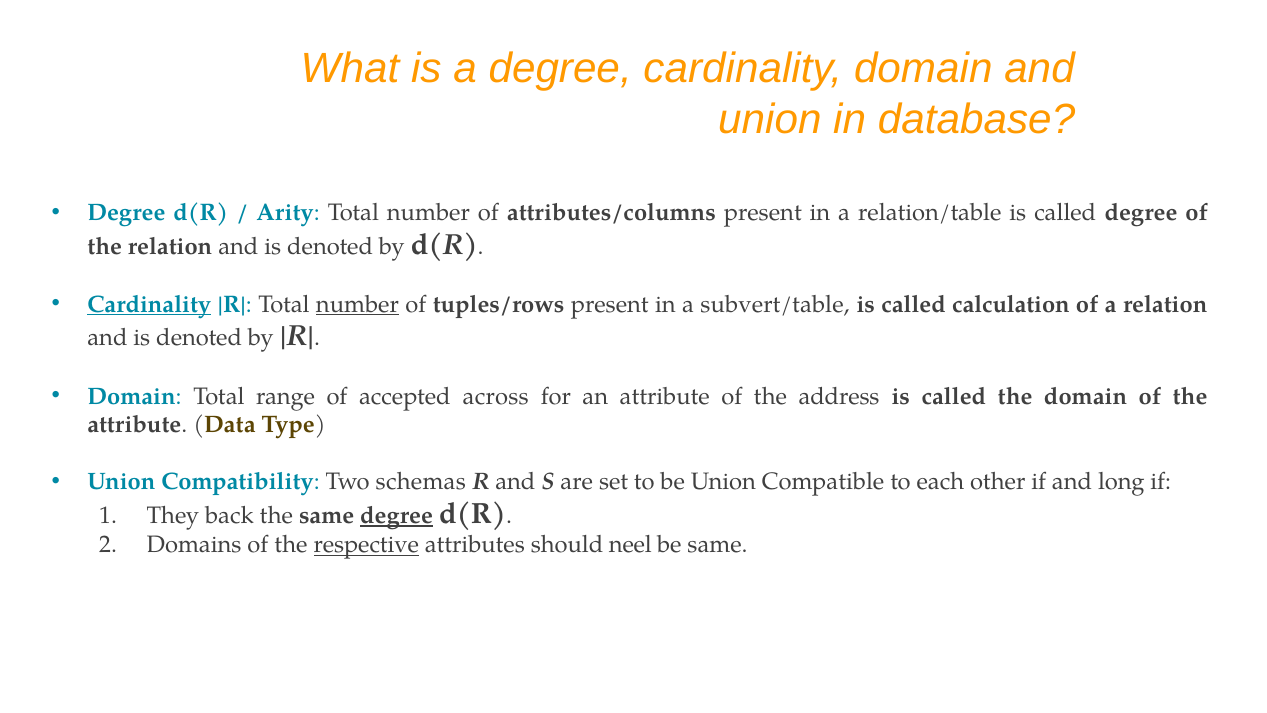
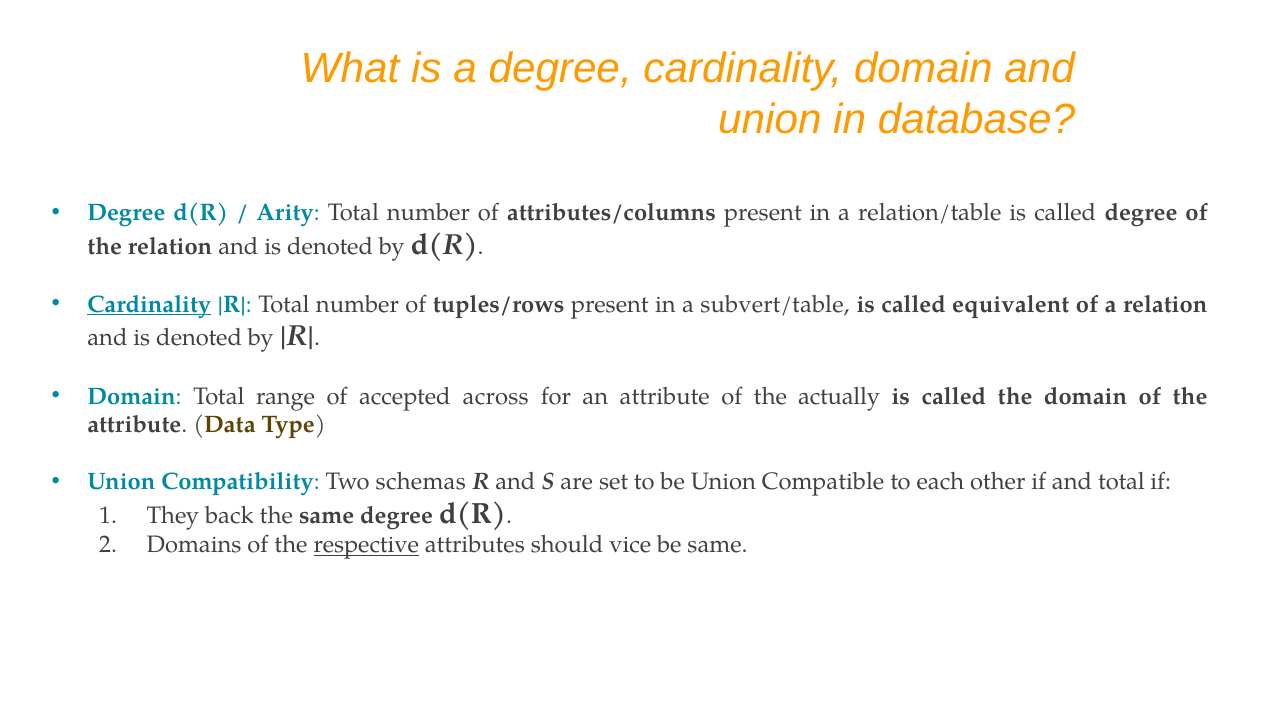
number underline: present -> none (357, 304)
calculation: calculation -> equivalent (1011, 304)
address: address -> actually (839, 396)
and long: long -> total (1121, 482)
degree underline: present -> none (397, 515)
neel: neel -> vice (630, 545)
